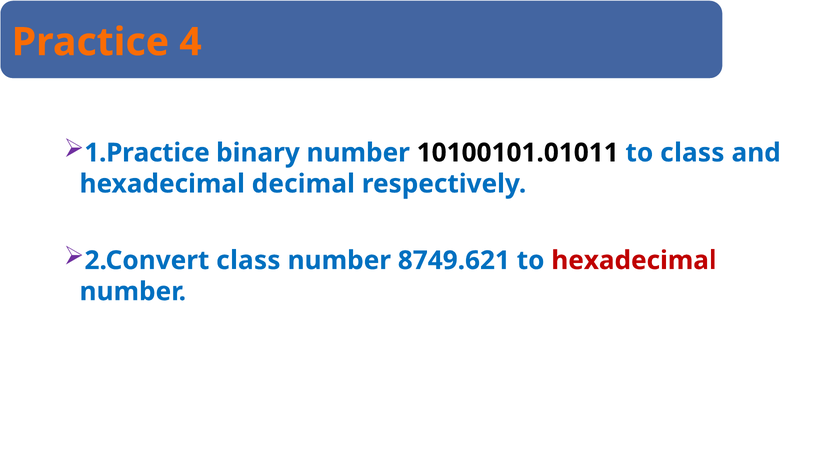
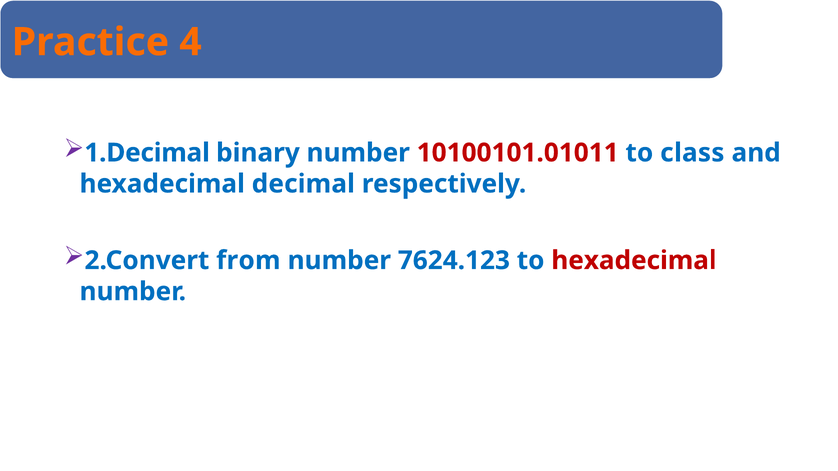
1.Practice: 1.Practice -> 1.Decimal (147, 153)
10100101.01011 colour: black -> red (518, 153)
2.Convert class: class -> from (248, 261)
8749.621: 8749.621 -> 7624.123 (454, 261)
